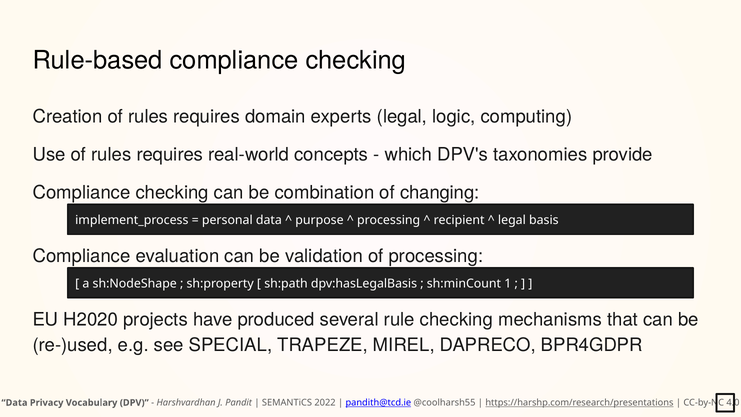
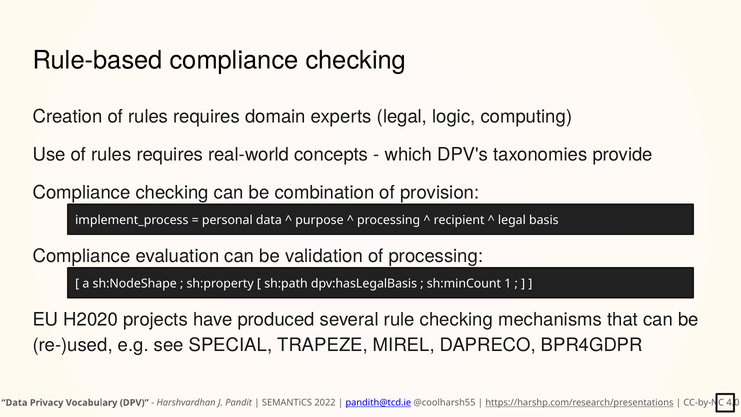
changing: changing -> provision (440, 192)
